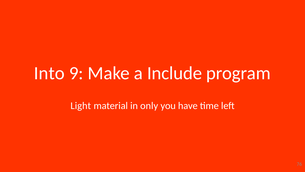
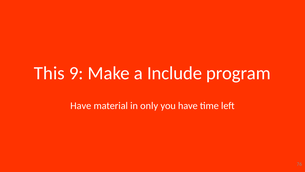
Into: Into -> This (49, 73)
Light: Light -> Have (81, 106)
